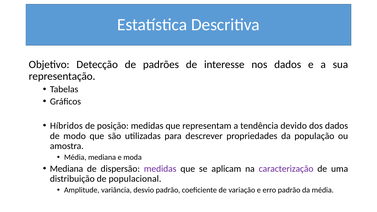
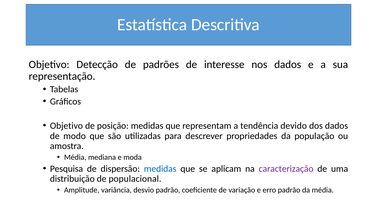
Híbridos: Híbridos -> Objetivo (66, 126)
Mediana: Mediana -> Pesquisa (66, 169)
medidas colour: purple -> blue (160, 169)
